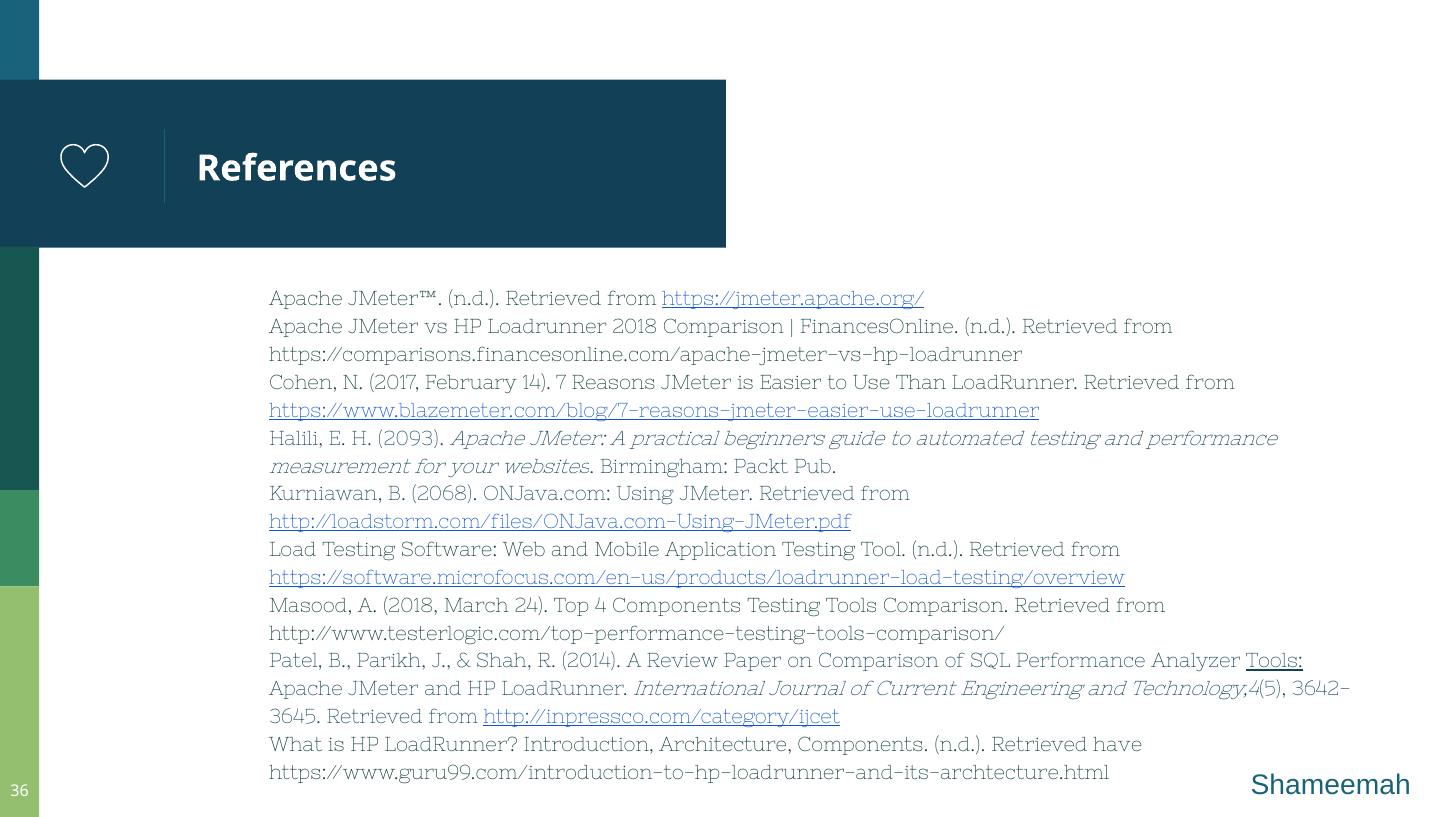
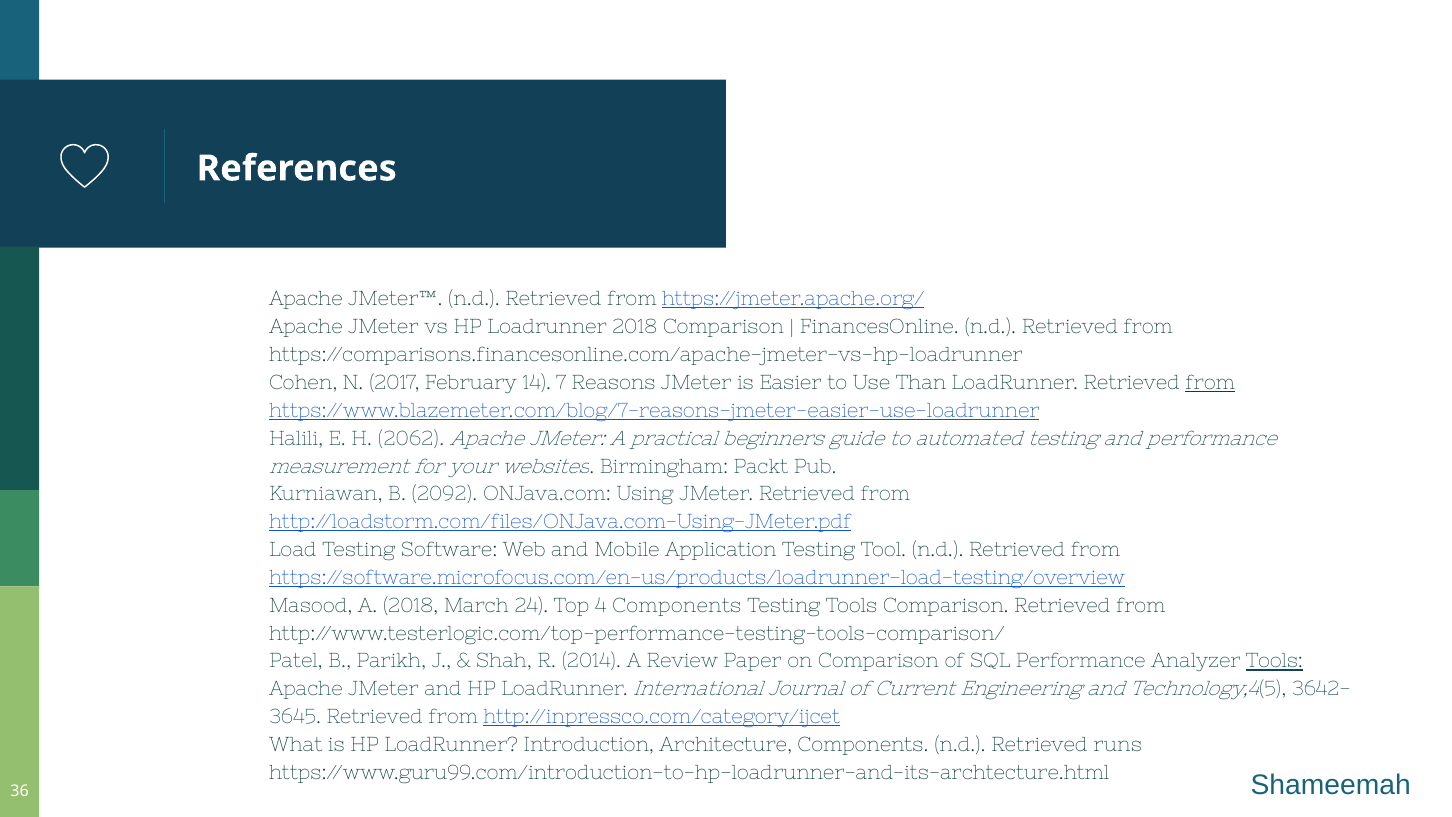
from underline: none -> present (1210, 383)
2093: 2093 -> 2062 (411, 438)
2068: 2068 -> 2092 (444, 494)
have: have -> runs (1118, 745)
